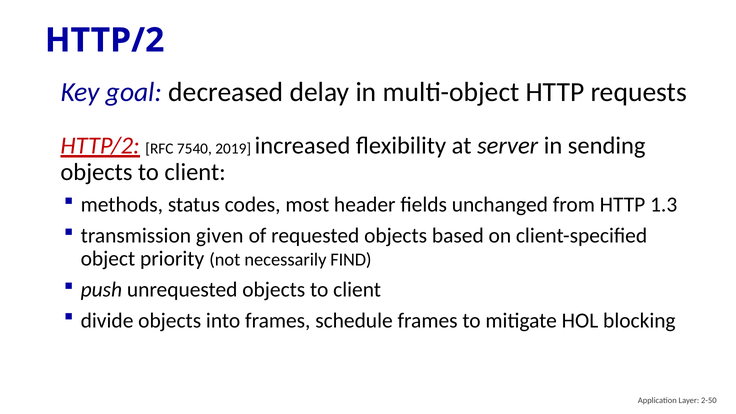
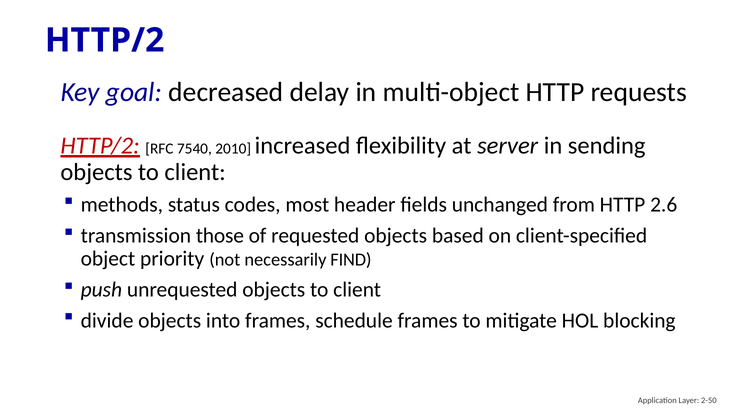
2019: 2019 -> 2010 (233, 149)
1.3: 1.3 -> 2.6 (664, 205)
given: given -> those (220, 236)
